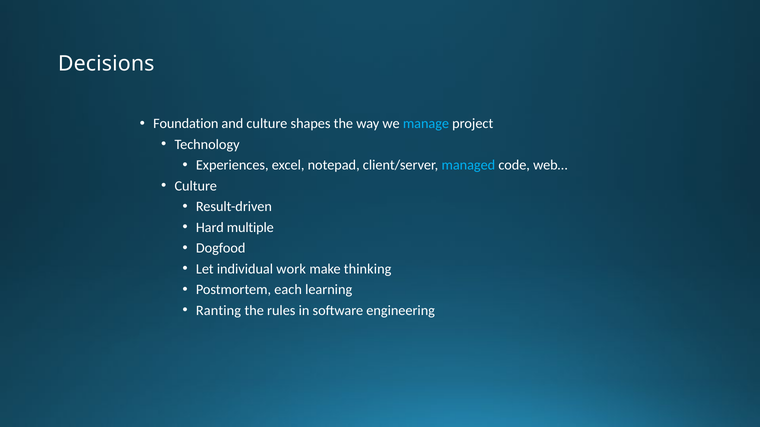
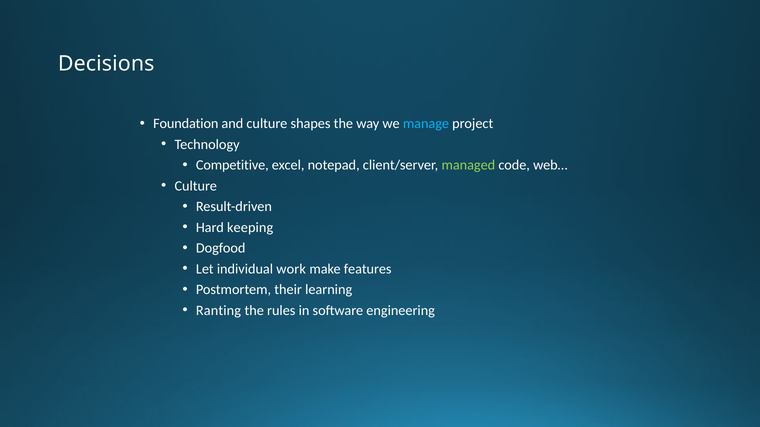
Experiences: Experiences -> Competitive (232, 165)
managed colour: light blue -> light green (468, 165)
multiple: multiple -> keeping (250, 228)
thinking: thinking -> features (368, 269)
each: each -> their (288, 290)
